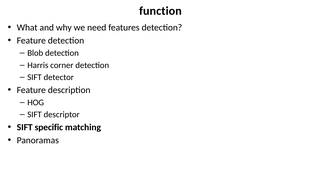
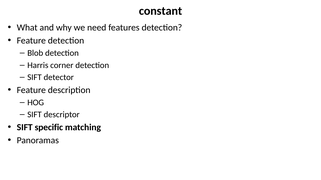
function: function -> constant (161, 11)
